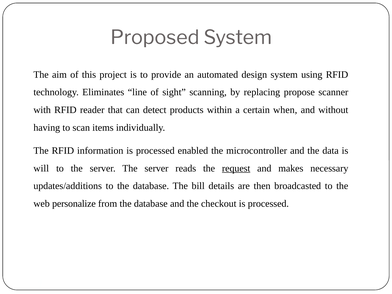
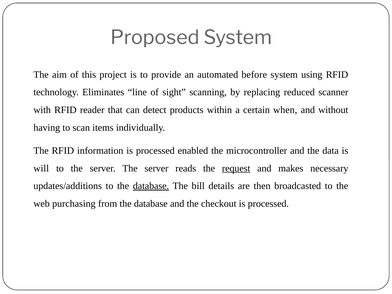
design: design -> before (254, 75)
propose: propose -> reduced (299, 92)
database underline: none -> present (151, 186)
personalize: personalize -> purchasing (74, 204)
